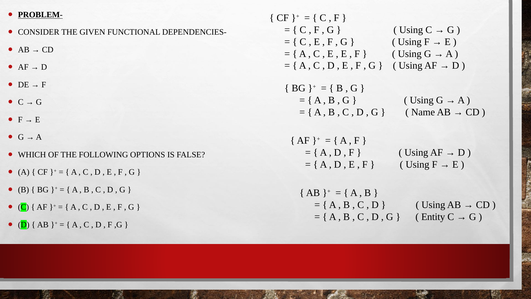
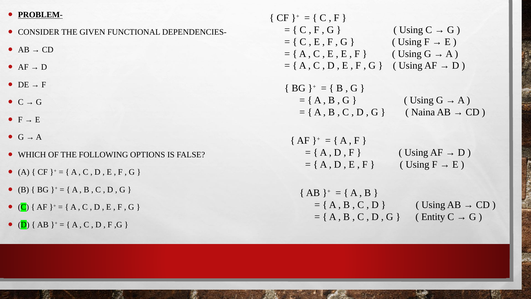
Name: Name -> Naina (423, 112)
